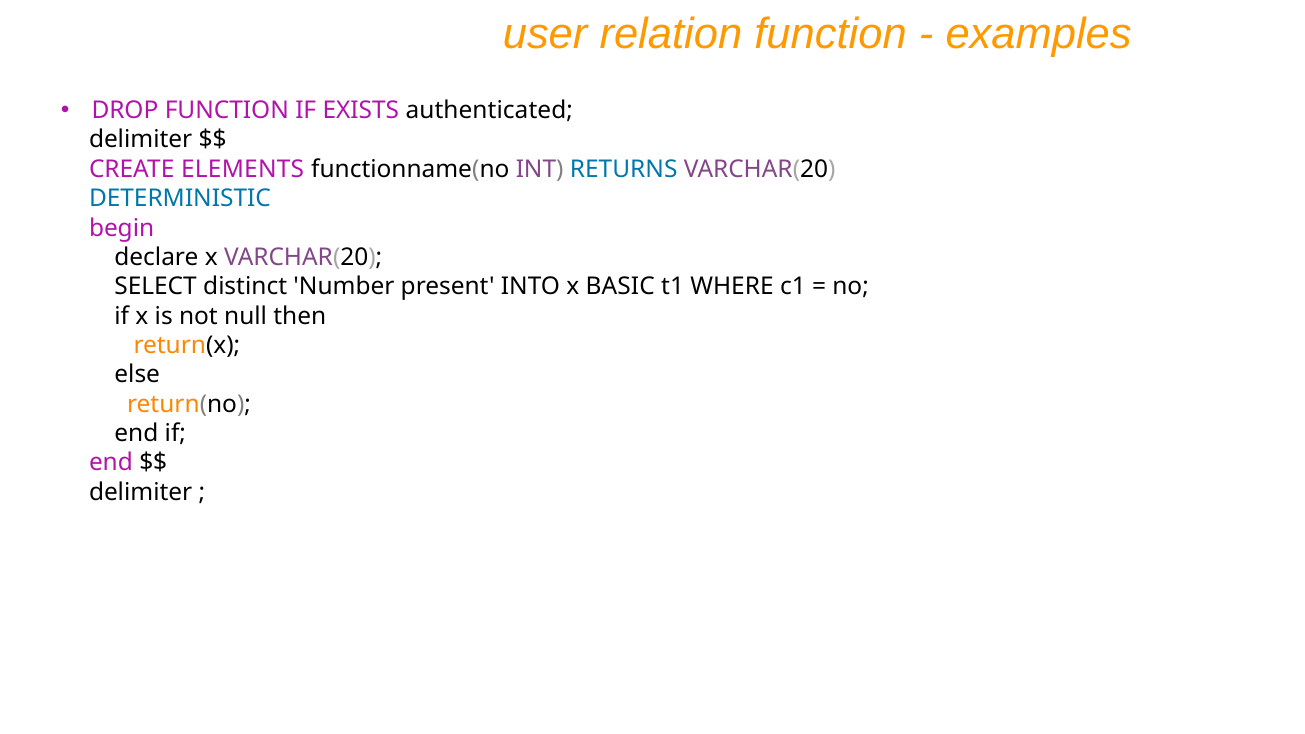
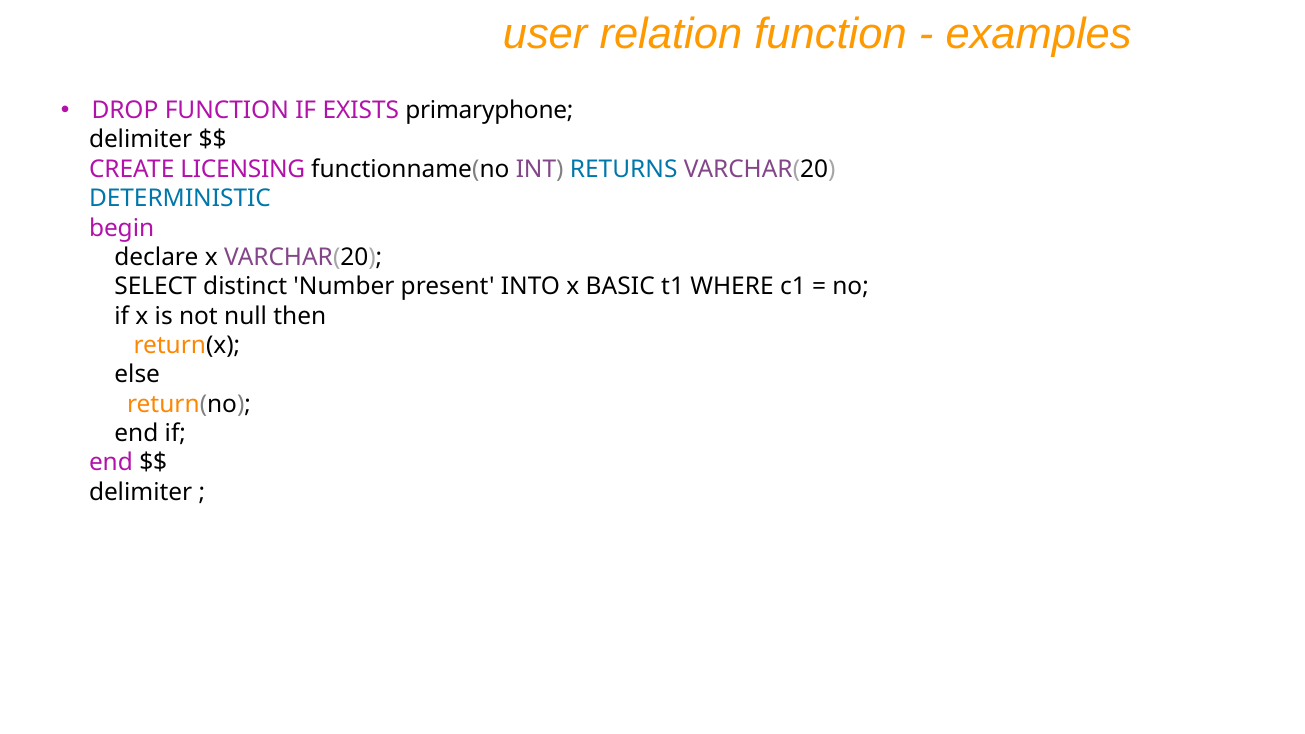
authenticated: authenticated -> primaryphone (489, 111)
ELEMENTS: ELEMENTS -> LICENSING (243, 169)
